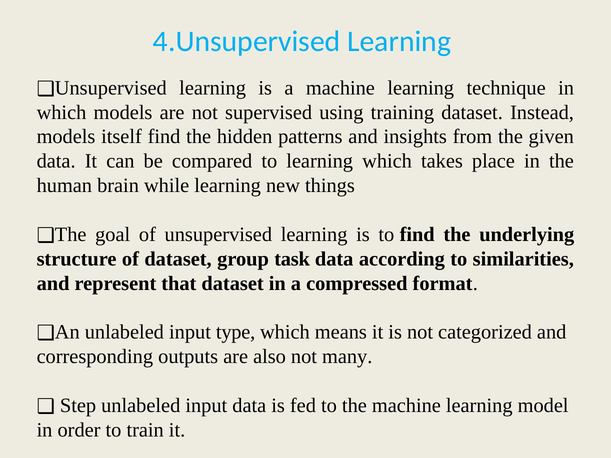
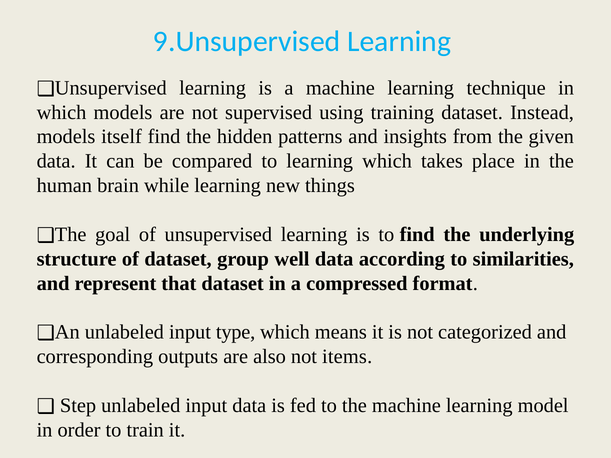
4.Unsupervised: 4.Unsupervised -> 9.Unsupervised (247, 41)
task: task -> well (292, 259)
many: many -> items (347, 357)
